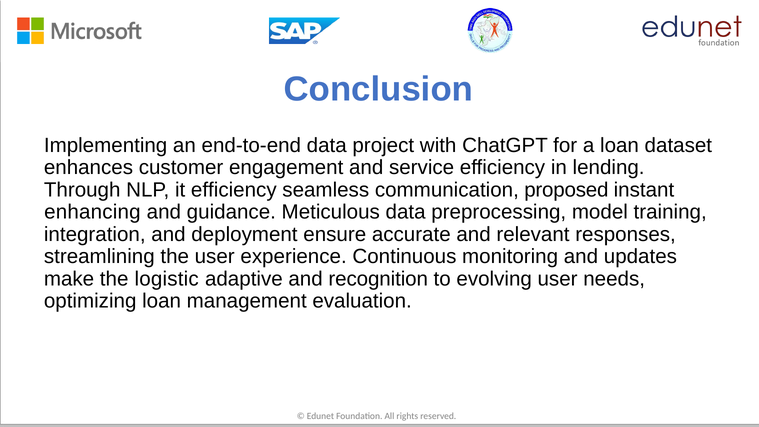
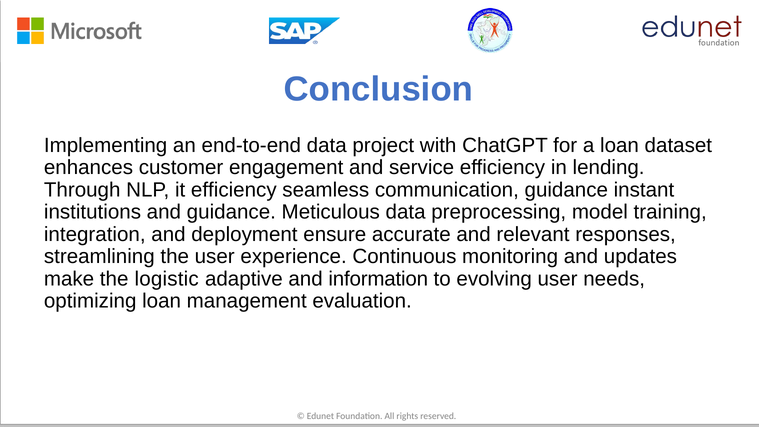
communication proposed: proposed -> guidance (566, 190)
enhancing: enhancing -> institutions (92, 212)
recognition: recognition -> information (378, 279)
